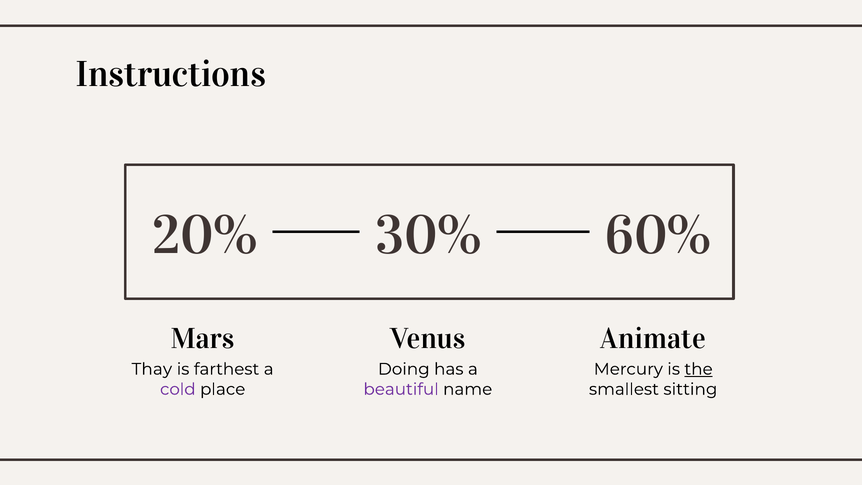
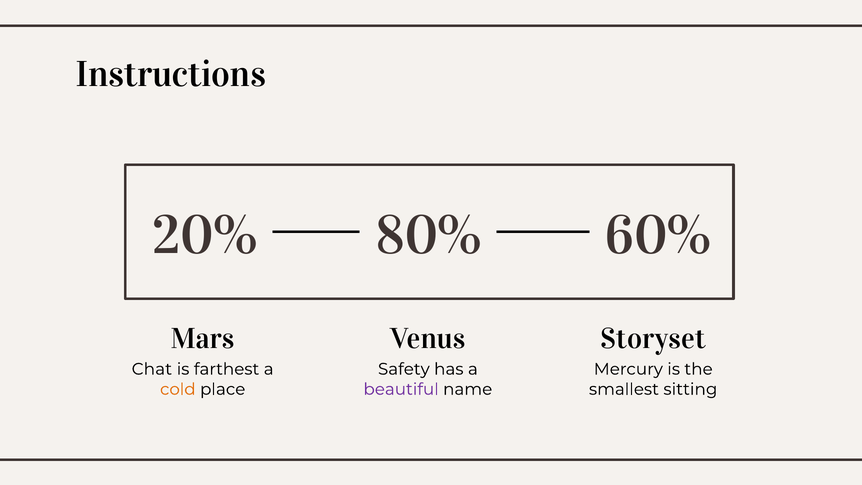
30%: 30% -> 80% (428, 235)
Animate: Animate -> Storyset (653, 338)
Thay: Thay -> Chat (152, 369)
Doing: Doing -> Safety (404, 369)
the underline: present -> none (699, 369)
cold colour: purple -> orange (178, 389)
